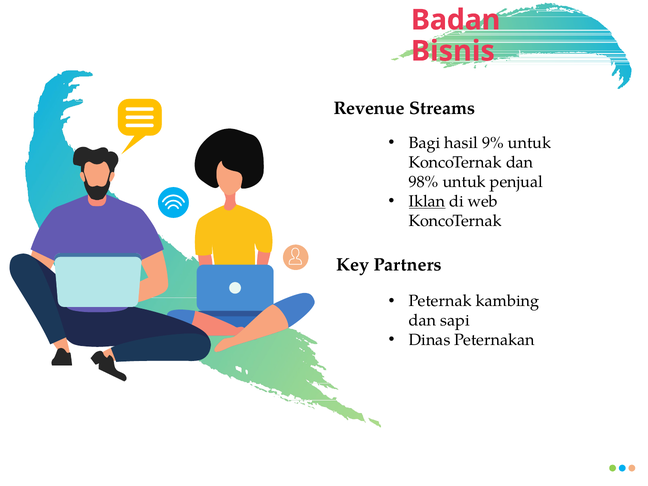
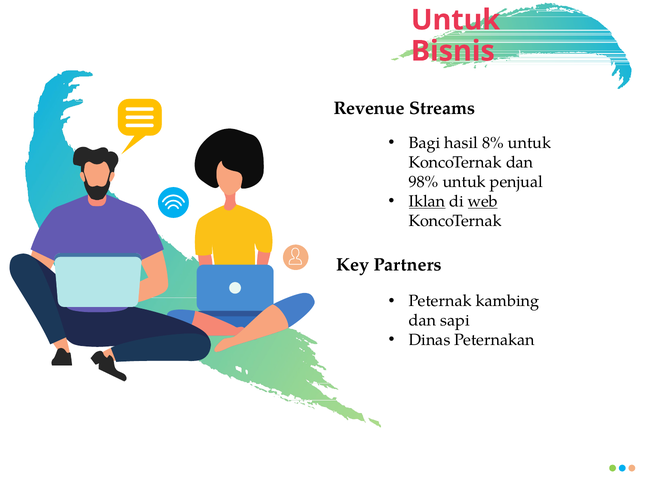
Badan: Badan -> Untuk (456, 20)
9%: 9% -> 8% (493, 143)
web underline: none -> present (483, 201)
